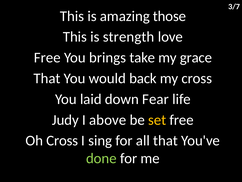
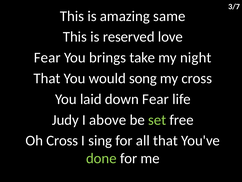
those: those -> same (169, 16)
strength: strength -> reserved (129, 37)
Free: Free -> Fear (47, 57)
grace: grace -> night (196, 57)
back: back -> song (143, 78)
set colour: yellow -> light green (157, 120)
